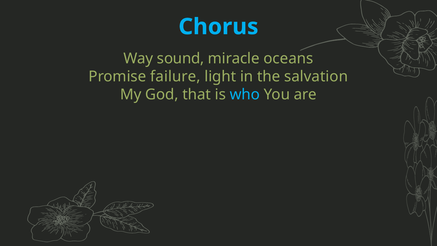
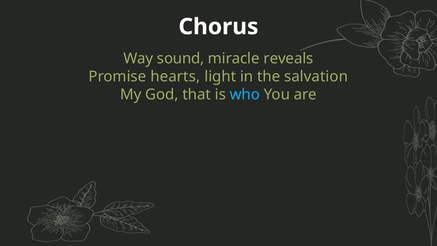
Chorus colour: light blue -> white (218, 27)
oceans: oceans -> reveals (288, 58)
failure: failure -> hearts (175, 76)
